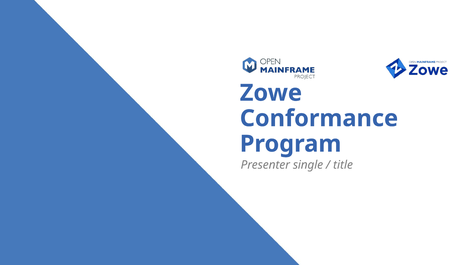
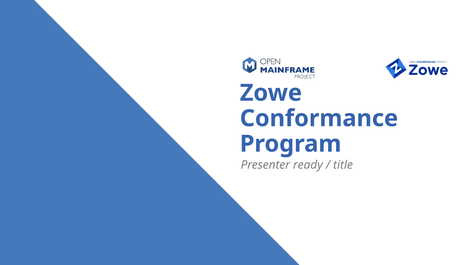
single: single -> ready (308, 165)
